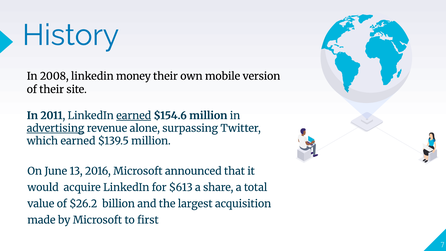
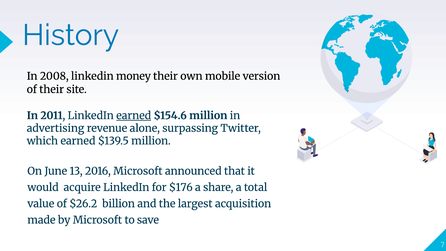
advertising underline: present -> none (56, 128)
$613: $613 -> $176 (181, 187)
first: first -> save (148, 220)
